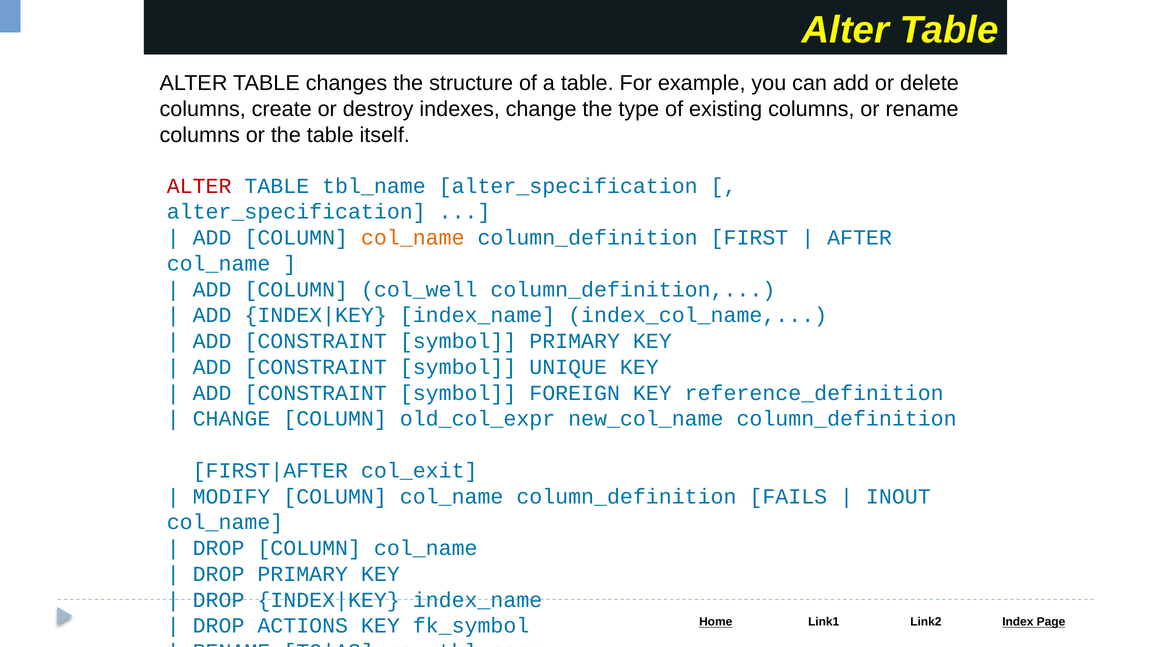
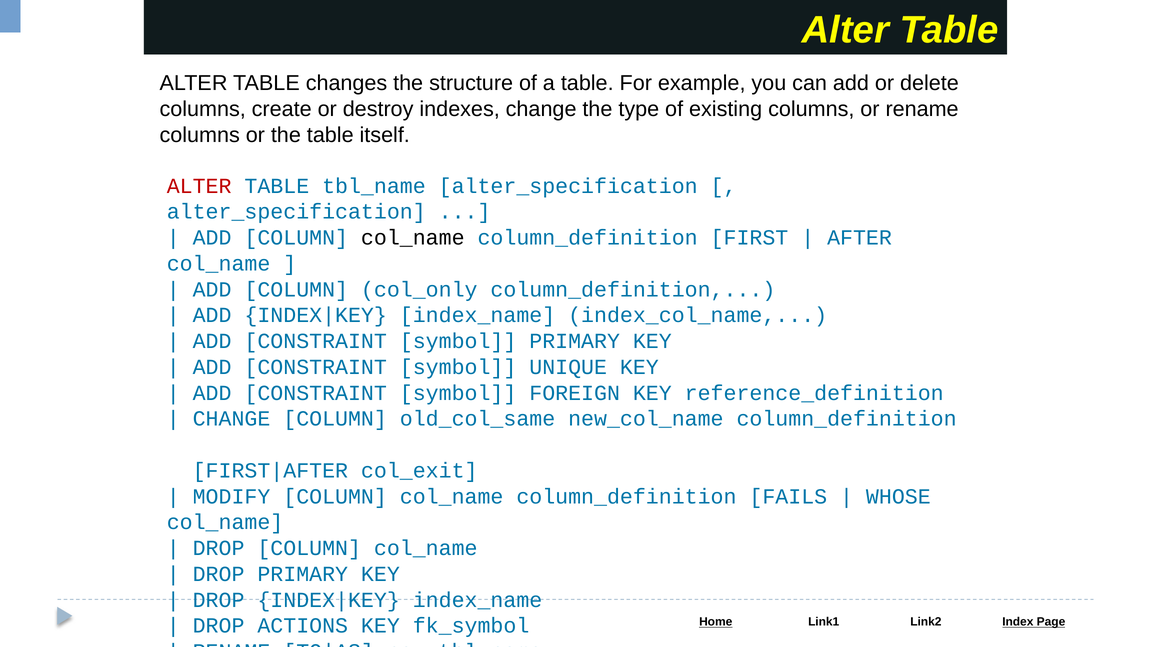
col_name colour: orange -> black (413, 238)
col_well: col_well -> col_only (419, 290)
old_col_expr: old_col_expr -> old_col_same (478, 419)
INOUT: INOUT -> WHOSE (898, 497)
